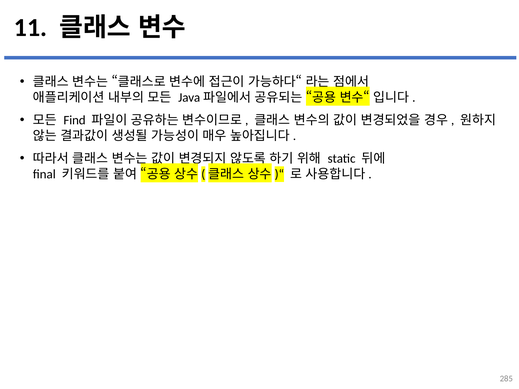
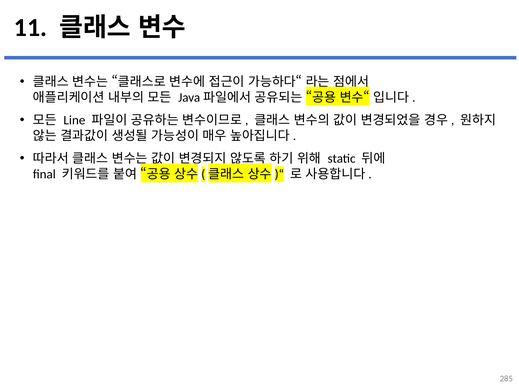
Find: Find -> Line (74, 120)
